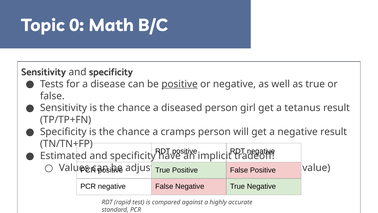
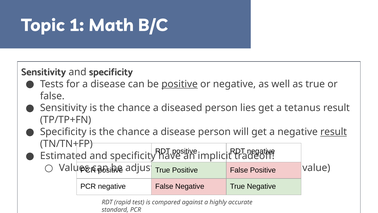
0: 0 -> 1 (77, 25)
girl: girl -> lies (248, 108)
chance a cramps: cramps -> disease (178, 132)
result underline: none -> present (334, 132)
